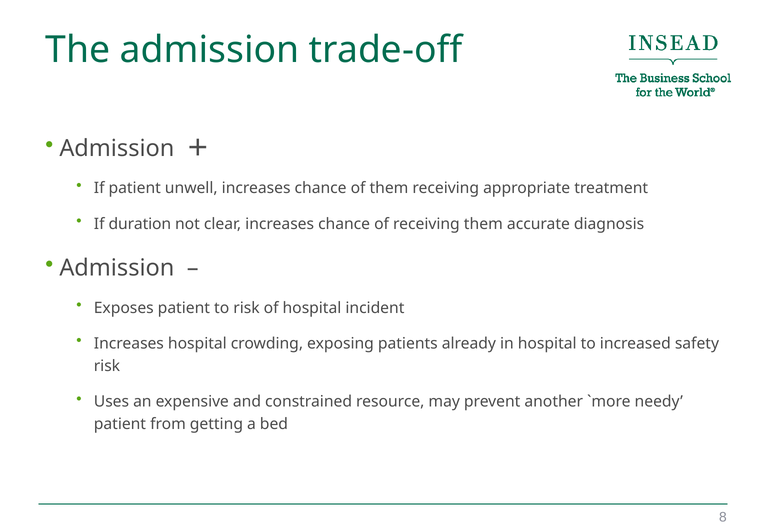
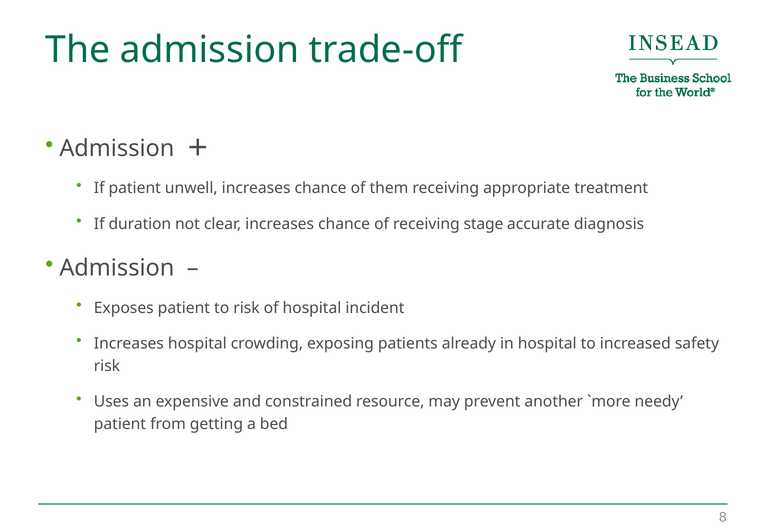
receiving them: them -> stage (483, 224)
